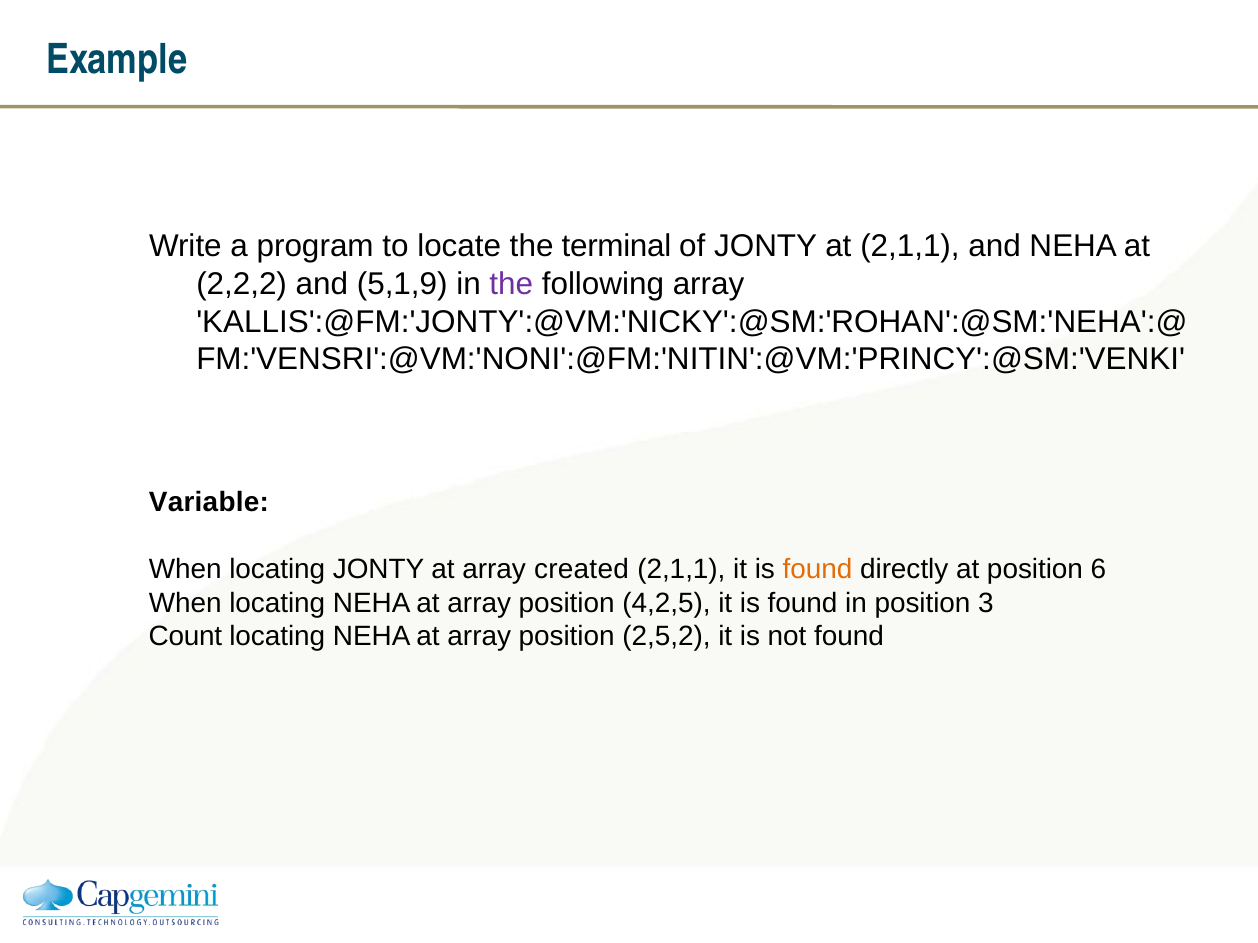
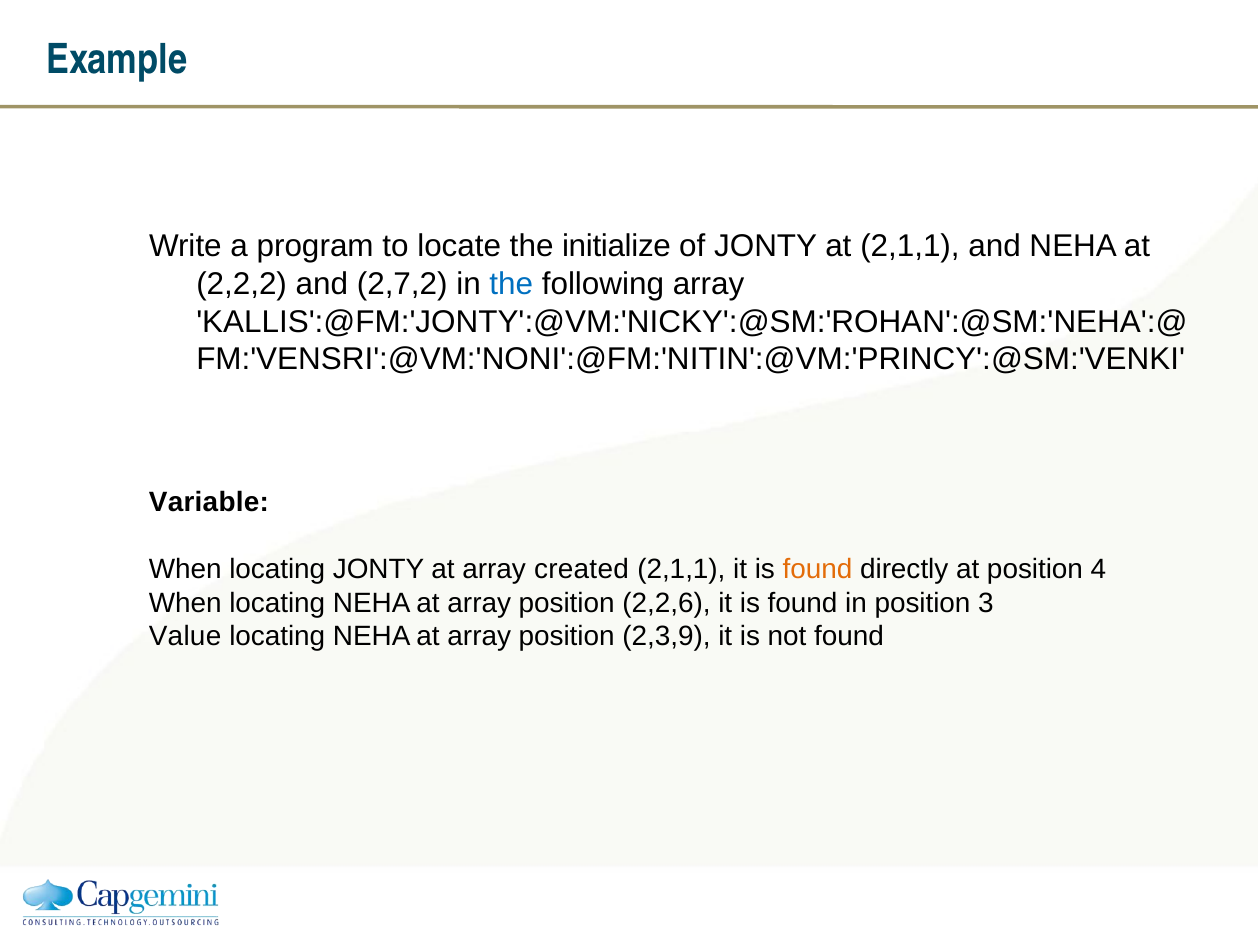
terminal: terminal -> initialize (616, 246)
5,1,9: 5,1,9 -> 2,7,2 (402, 284)
the colour: purple -> blue (511, 284)
6: 6 -> 4 (1098, 570)
4,2,5: 4,2,5 -> 2,2,6 (667, 604)
Count: Count -> Value (185, 637)
2,5,2: 2,5,2 -> 2,3,9 (667, 637)
